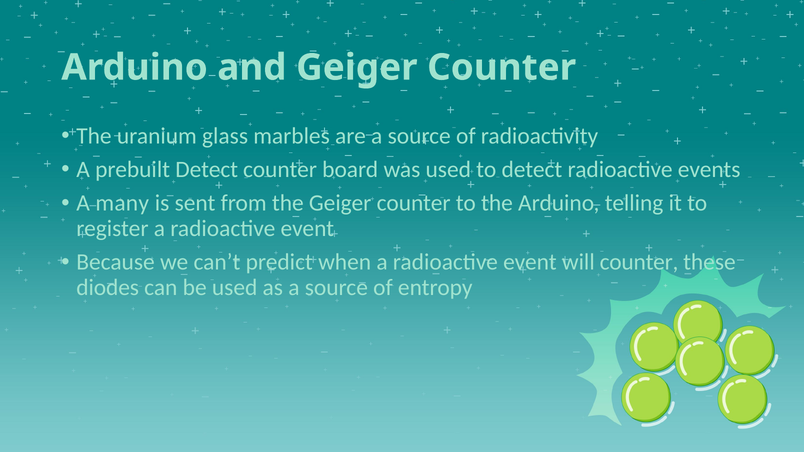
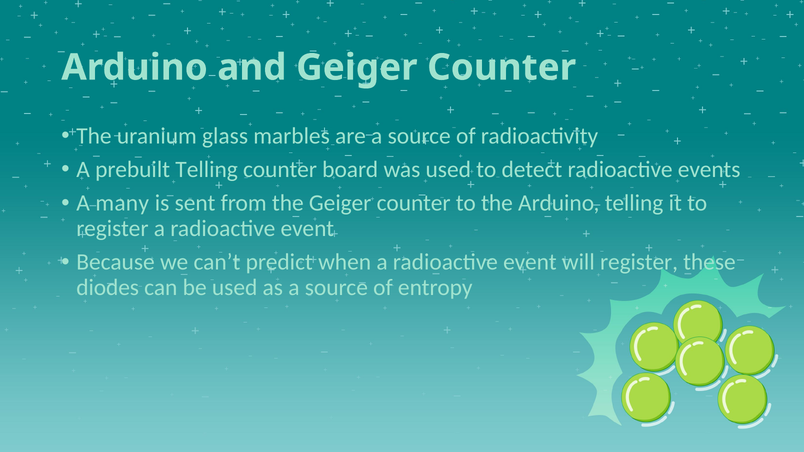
prebuilt Detect: Detect -> Telling (207, 170)
will counter: counter -> register (639, 262)
